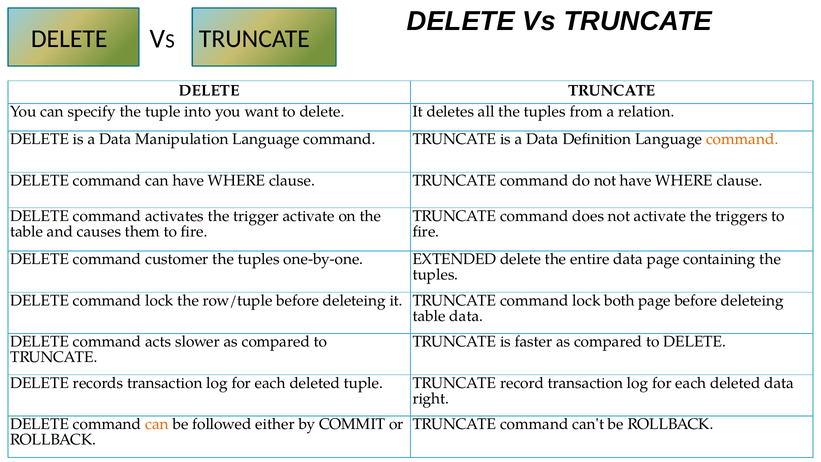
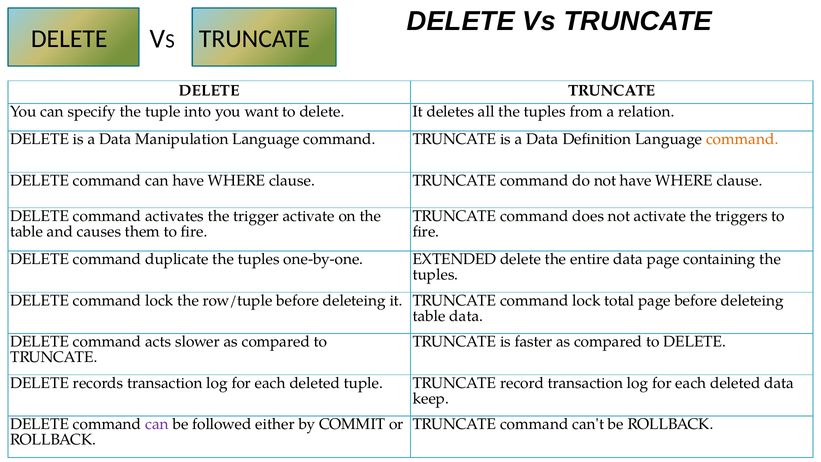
customer: customer -> duplicate (177, 259)
both: both -> total (619, 300)
right: right -> keep (431, 398)
can colour: orange -> purple (157, 424)
